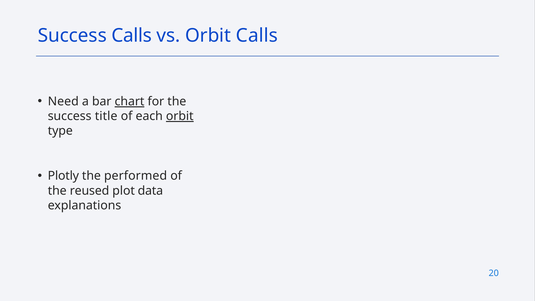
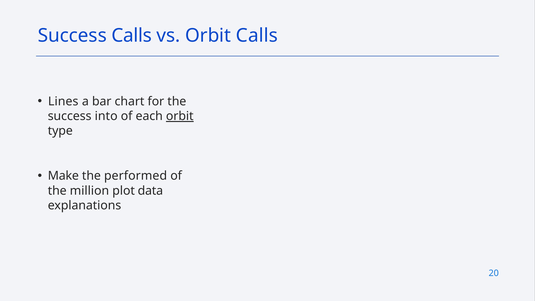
Need: Need -> Lines (63, 102)
chart underline: present -> none (130, 102)
title: title -> into (106, 116)
Plotly: Plotly -> Make (63, 176)
reused: reused -> million (89, 191)
